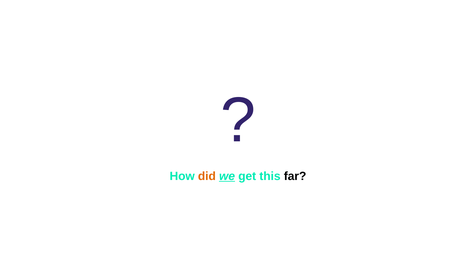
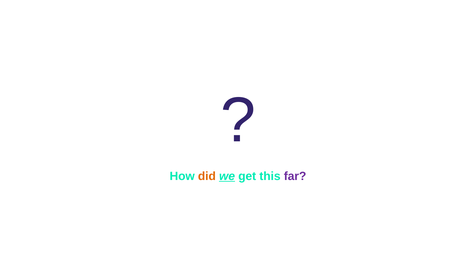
far colour: black -> purple (295, 176)
